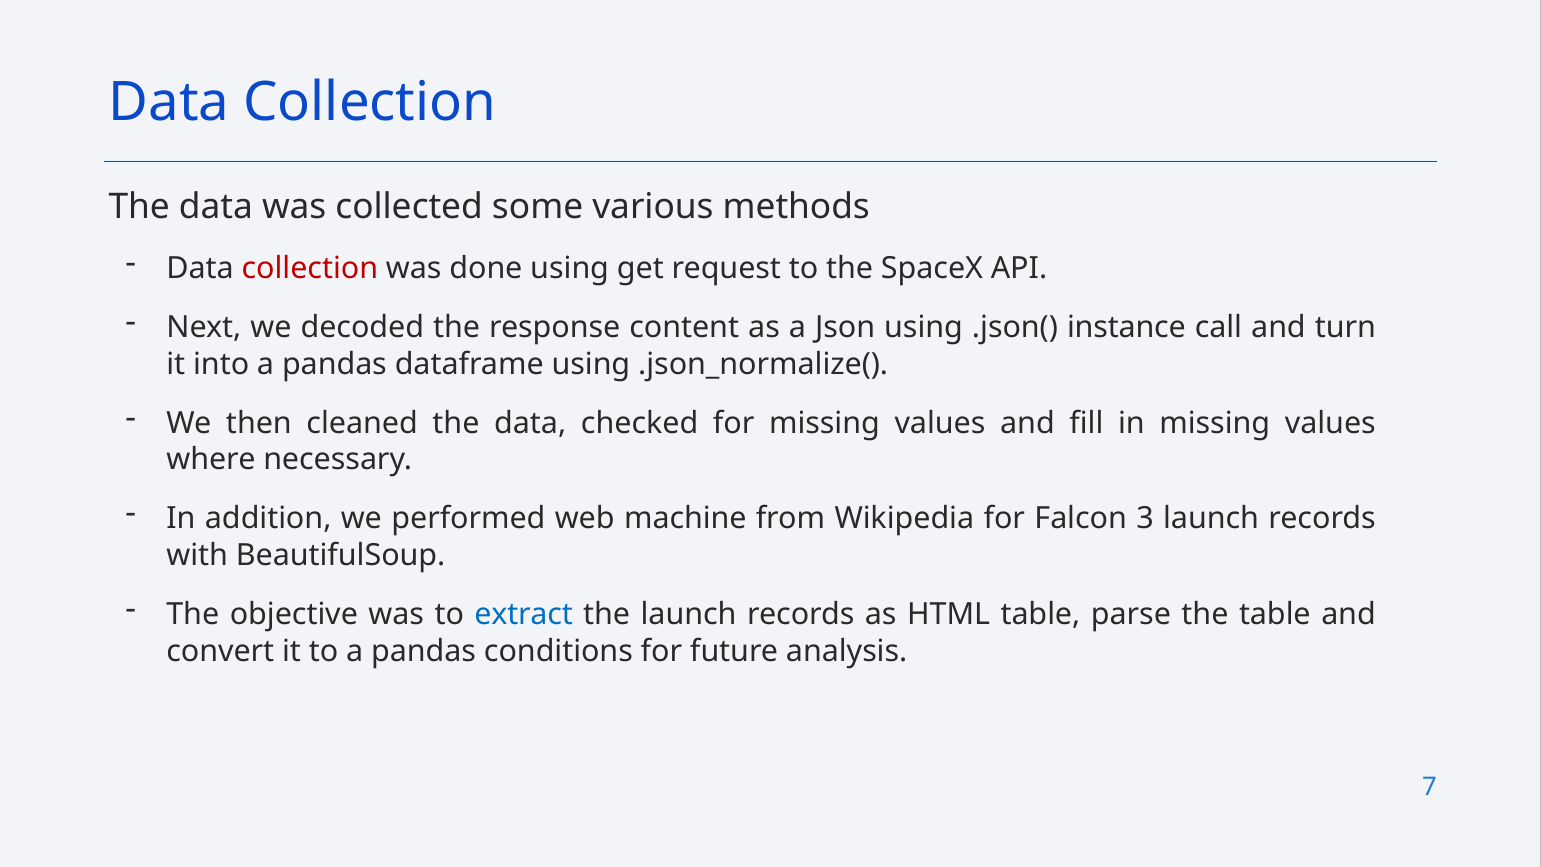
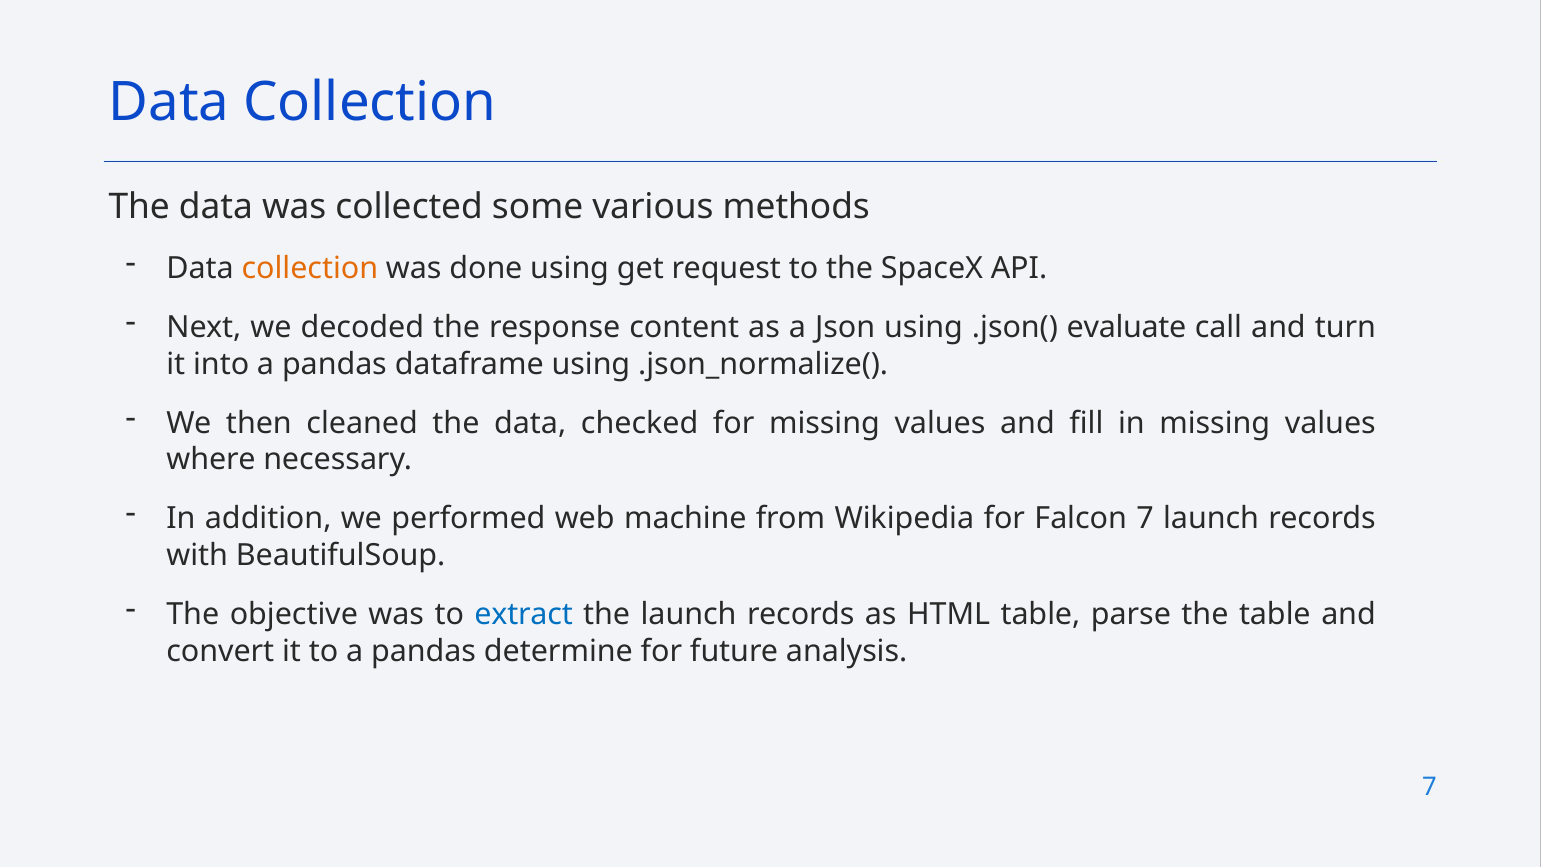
collection colour: red -> orange (310, 268)
instance: instance -> evaluate (1127, 327)
Falcon 3: 3 -> 7 (1145, 519)
conditions: conditions -> determine (558, 651)
